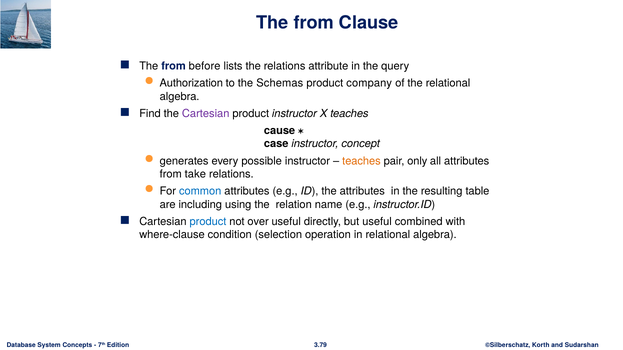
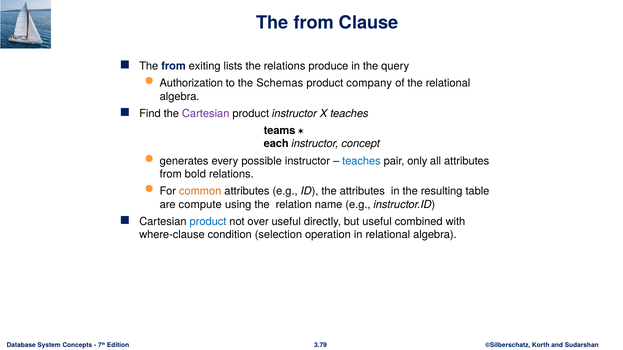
before: before -> exiting (205, 66)
attribute: attribute -> produce (328, 66)
cause: cause -> teams (280, 131)
case: case -> each (276, 144)
teaches colour: orange -> blue (361, 161)
take: take -> bold (195, 174)
common colour: blue -> orange (200, 191)
including: including -> compute (200, 205)
